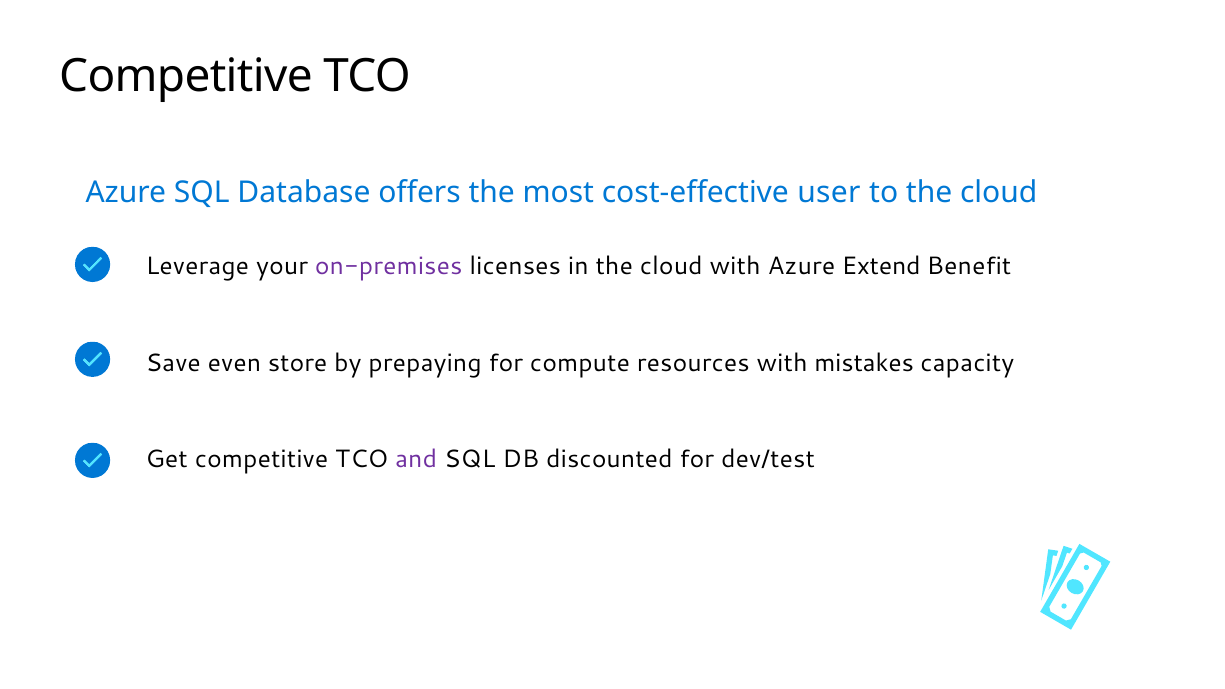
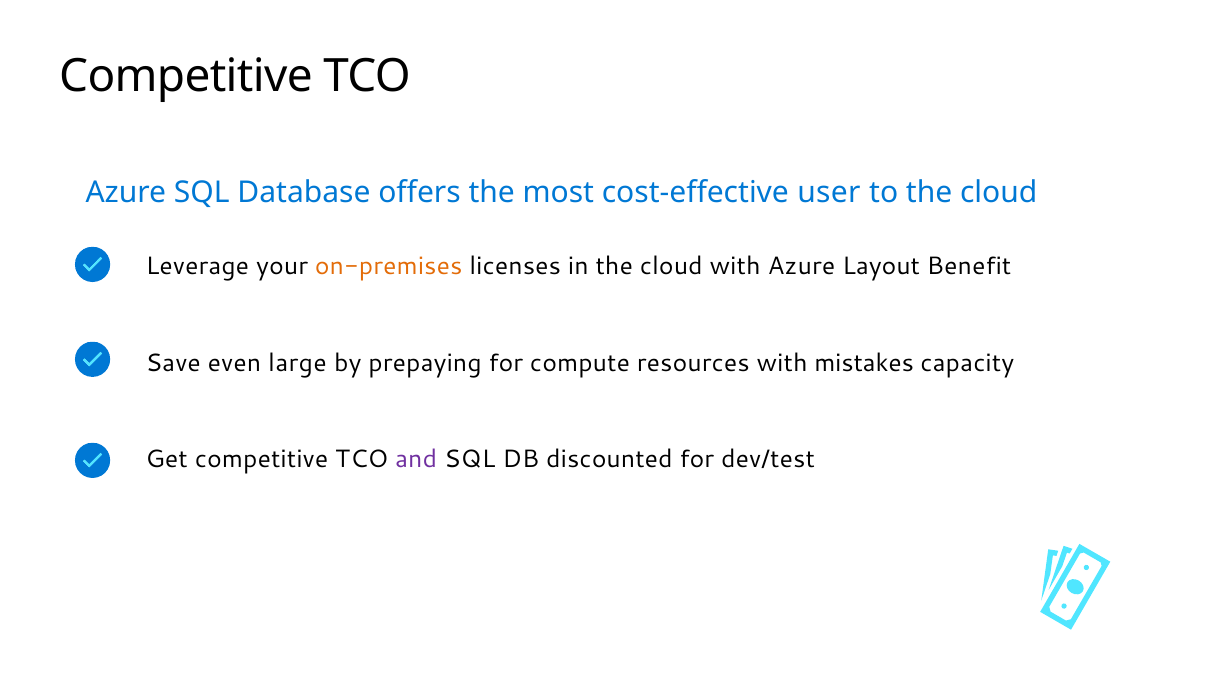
on-premises colour: purple -> orange (389, 266)
Extend: Extend -> Layout (881, 266)
store: store -> large (298, 363)
